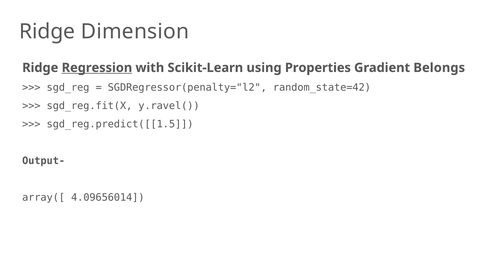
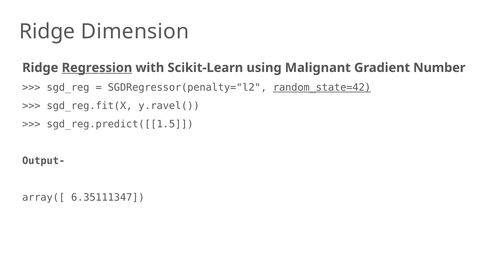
Properties: Properties -> Malignant (318, 68)
Belongs: Belongs -> Number (439, 68)
random_state=42 underline: none -> present (322, 87)
4.09656014: 4.09656014 -> 6.35111347 (108, 197)
